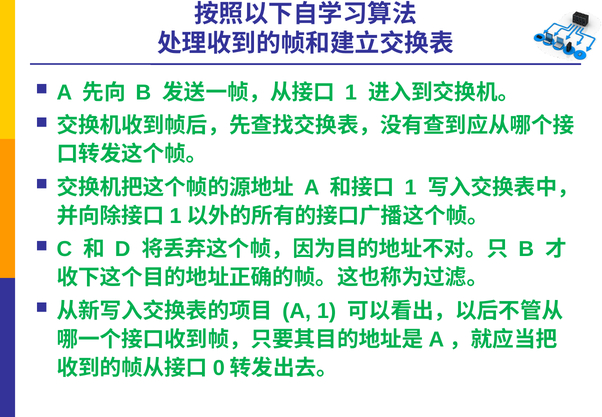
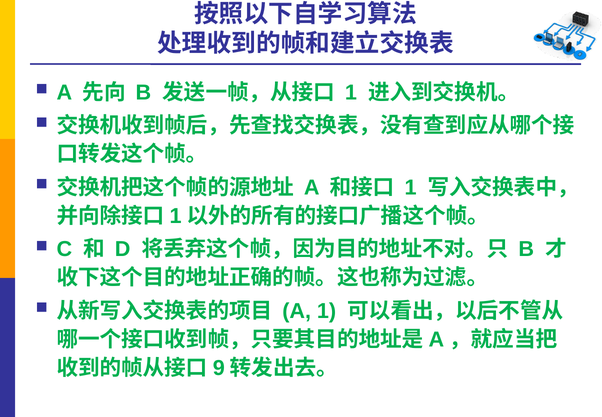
0: 0 -> 9 (219, 368)
